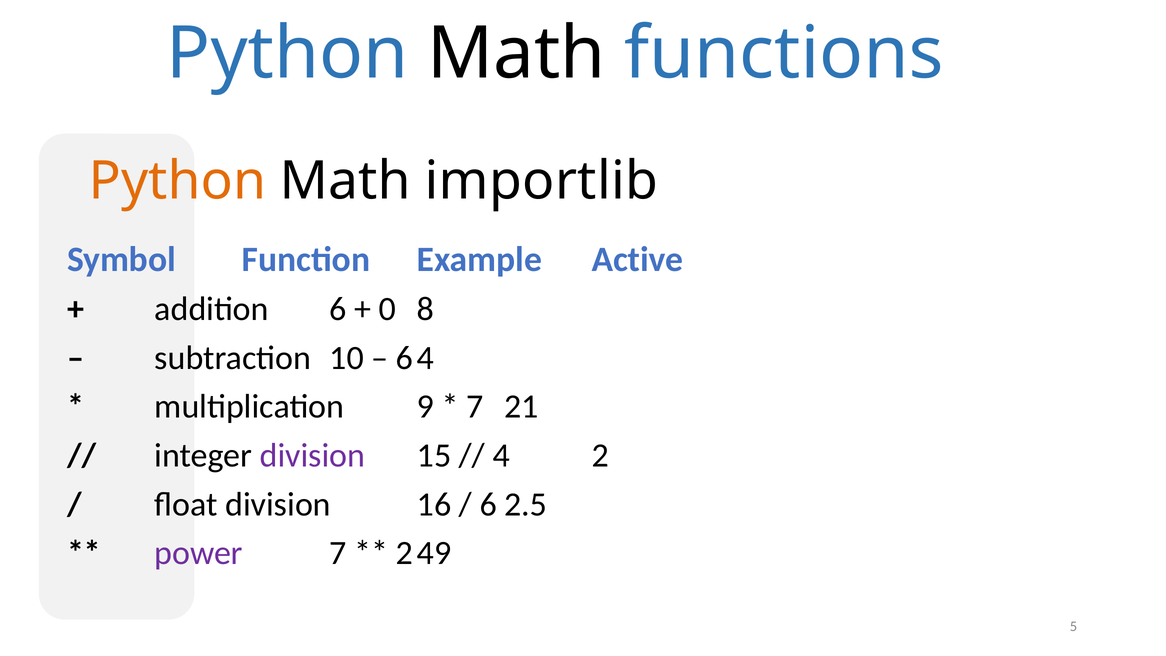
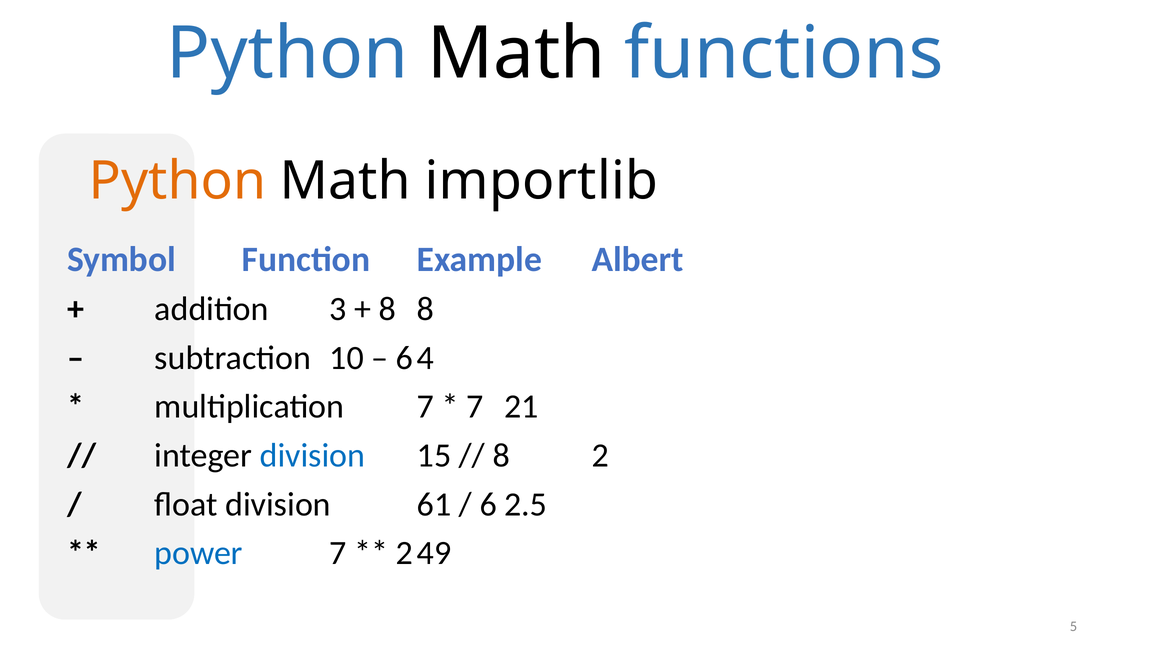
Active: Active -> Albert (638, 259)
6: 6 -> 3 (338, 309)
0: 0 -> 8 (387, 309)
multiplication 9: 9 -> 7 (425, 407)
division colour: purple -> blue (312, 455)
4: 4 -> 8 (501, 455)
16: 16 -> 61 (434, 504)
power colour: purple -> blue (199, 553)
